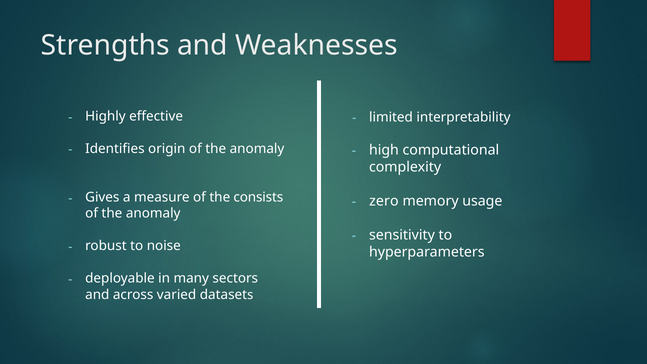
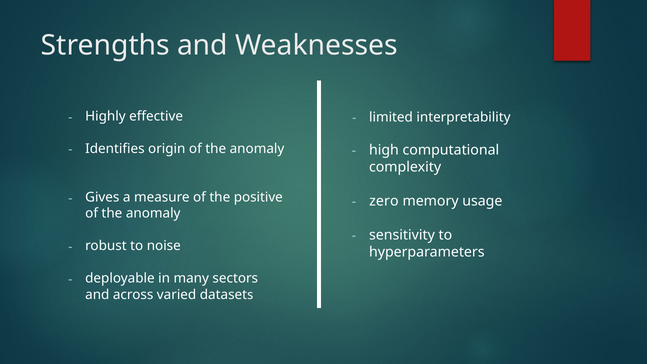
consists: consists -> positive (258, 197)
